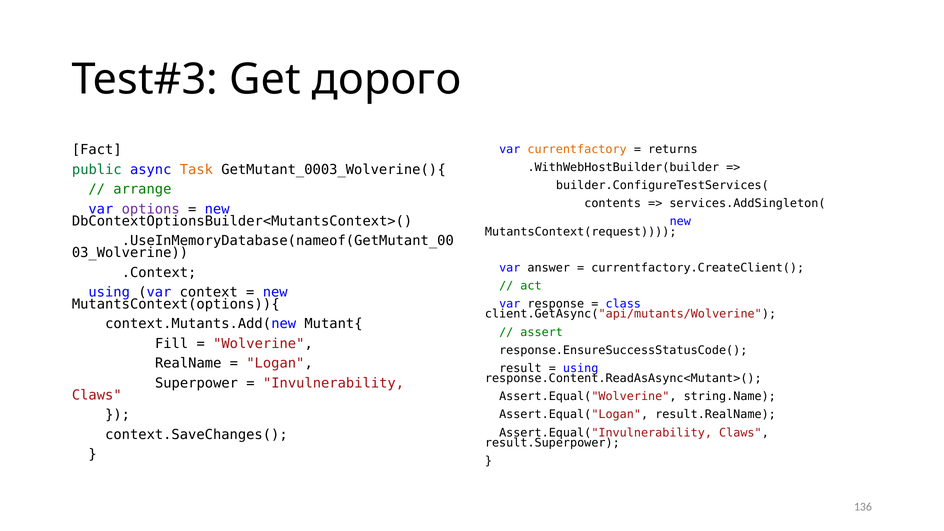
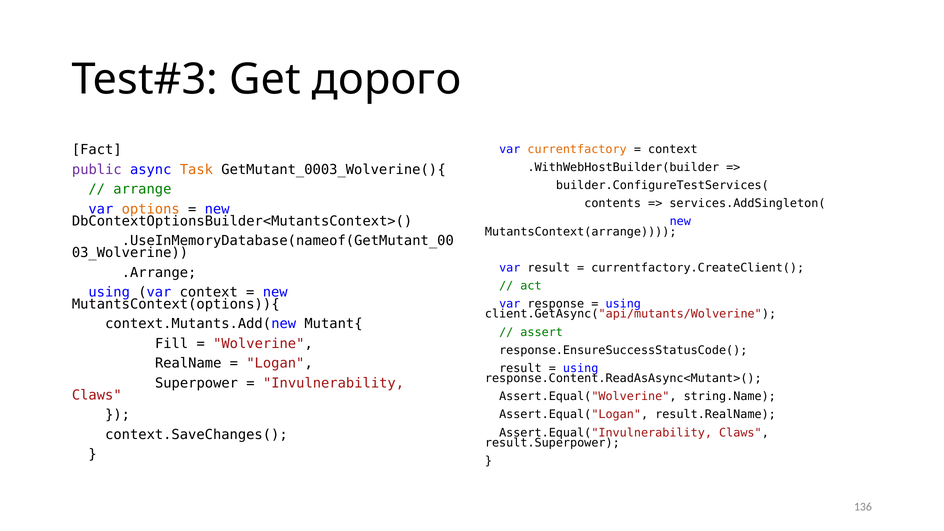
returns: returns -> context (673, 149)
public colour: green -> purple (97, 170)
options colour: purple -> orange (151, 209)
MutantsContext(request: MutantsContext(request -> MutantsContext(arrange (581, 232)
var answer: answer -> result (549, 268)
.Context: .Context -> .Arrange (159, 272)
class: class -> using (623, 304)
